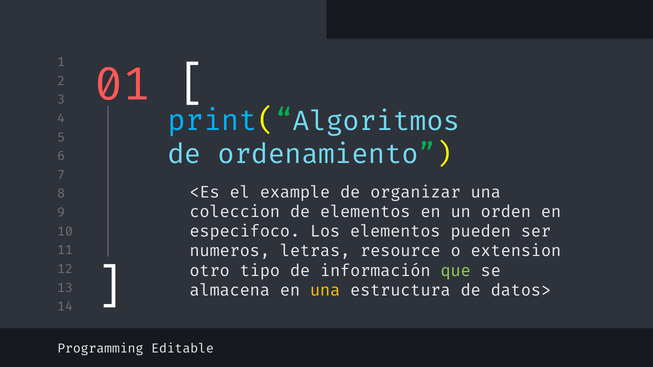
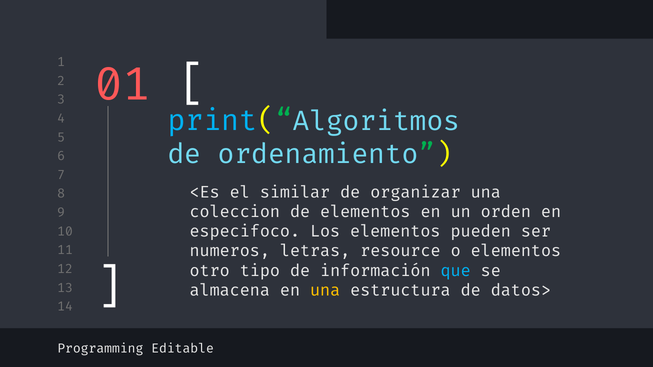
example: example -> similar (295, 193)
o extension: extension -> elementos (516, 251)
que colour: light green -> light blue (456, 271)
